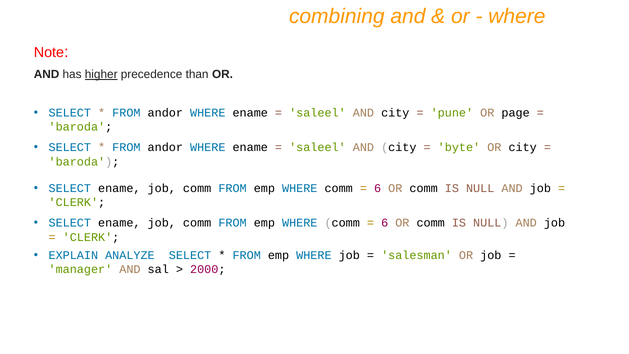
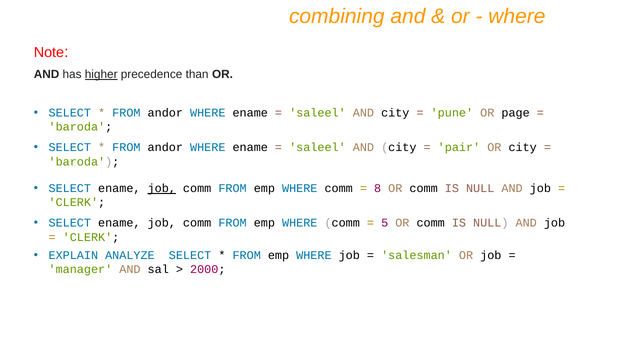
byte: byte -> pair (459, 147)
job underline: none -> present (162, 188)
6: 6 -> 8 (378, 188)
6: 6 -> 5 (385, 223)
